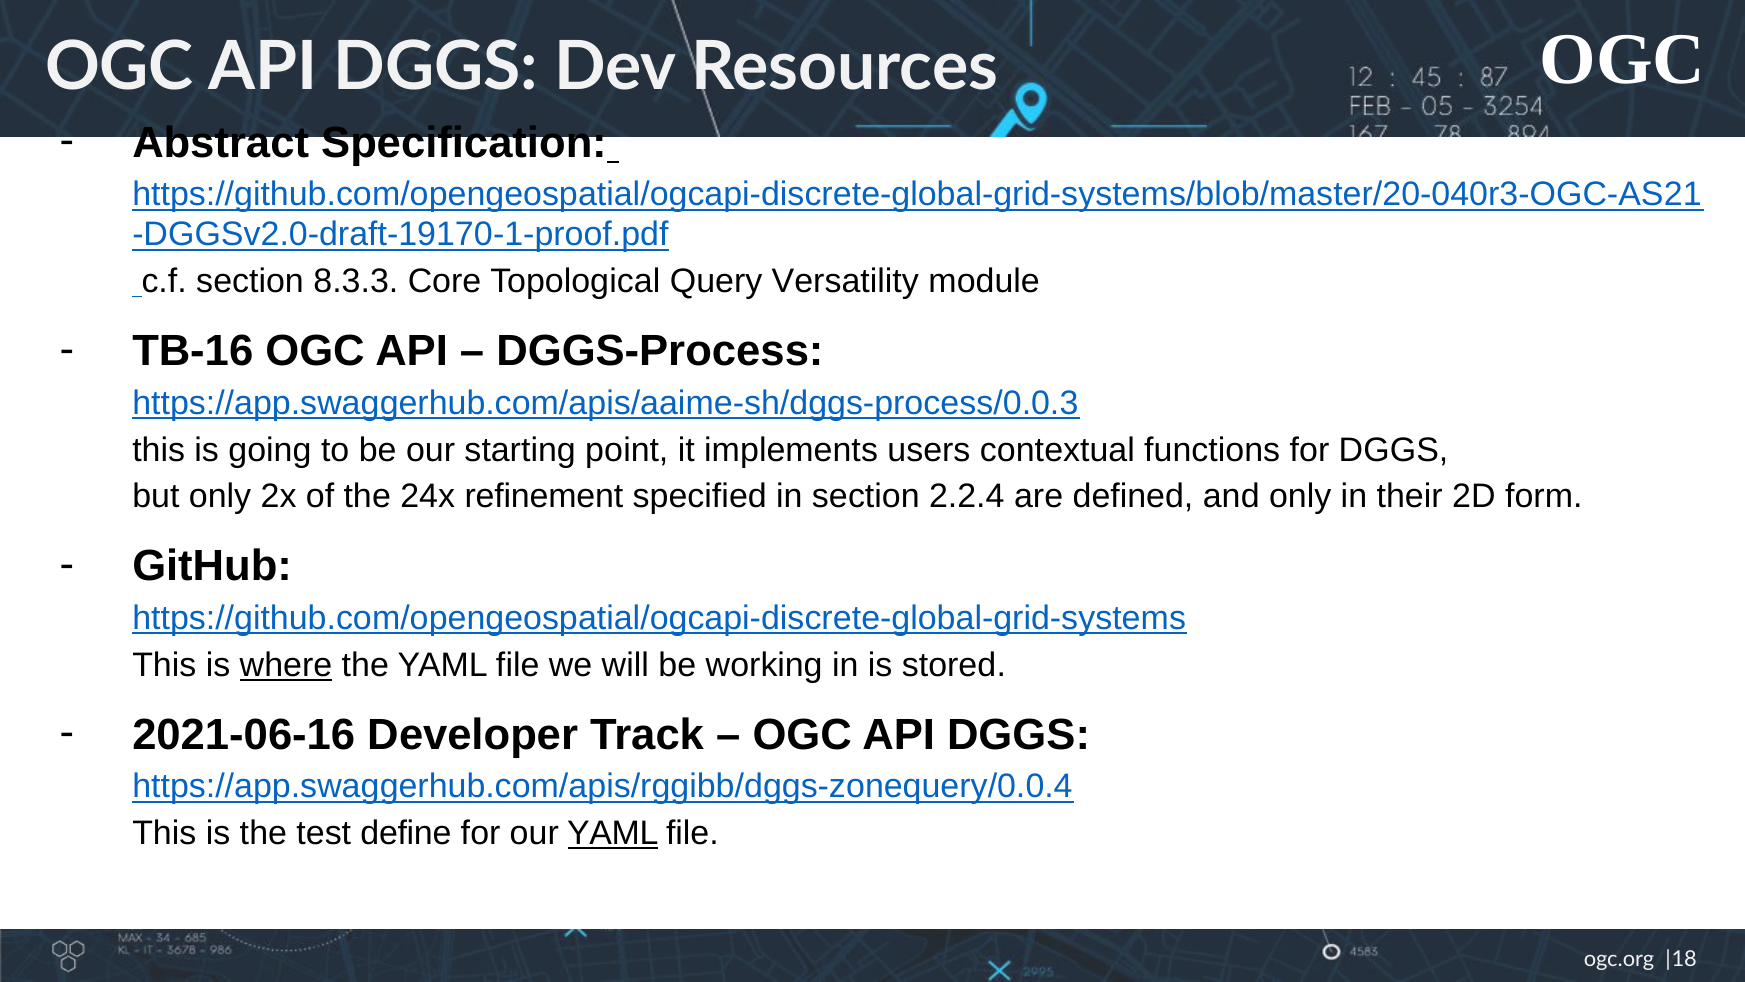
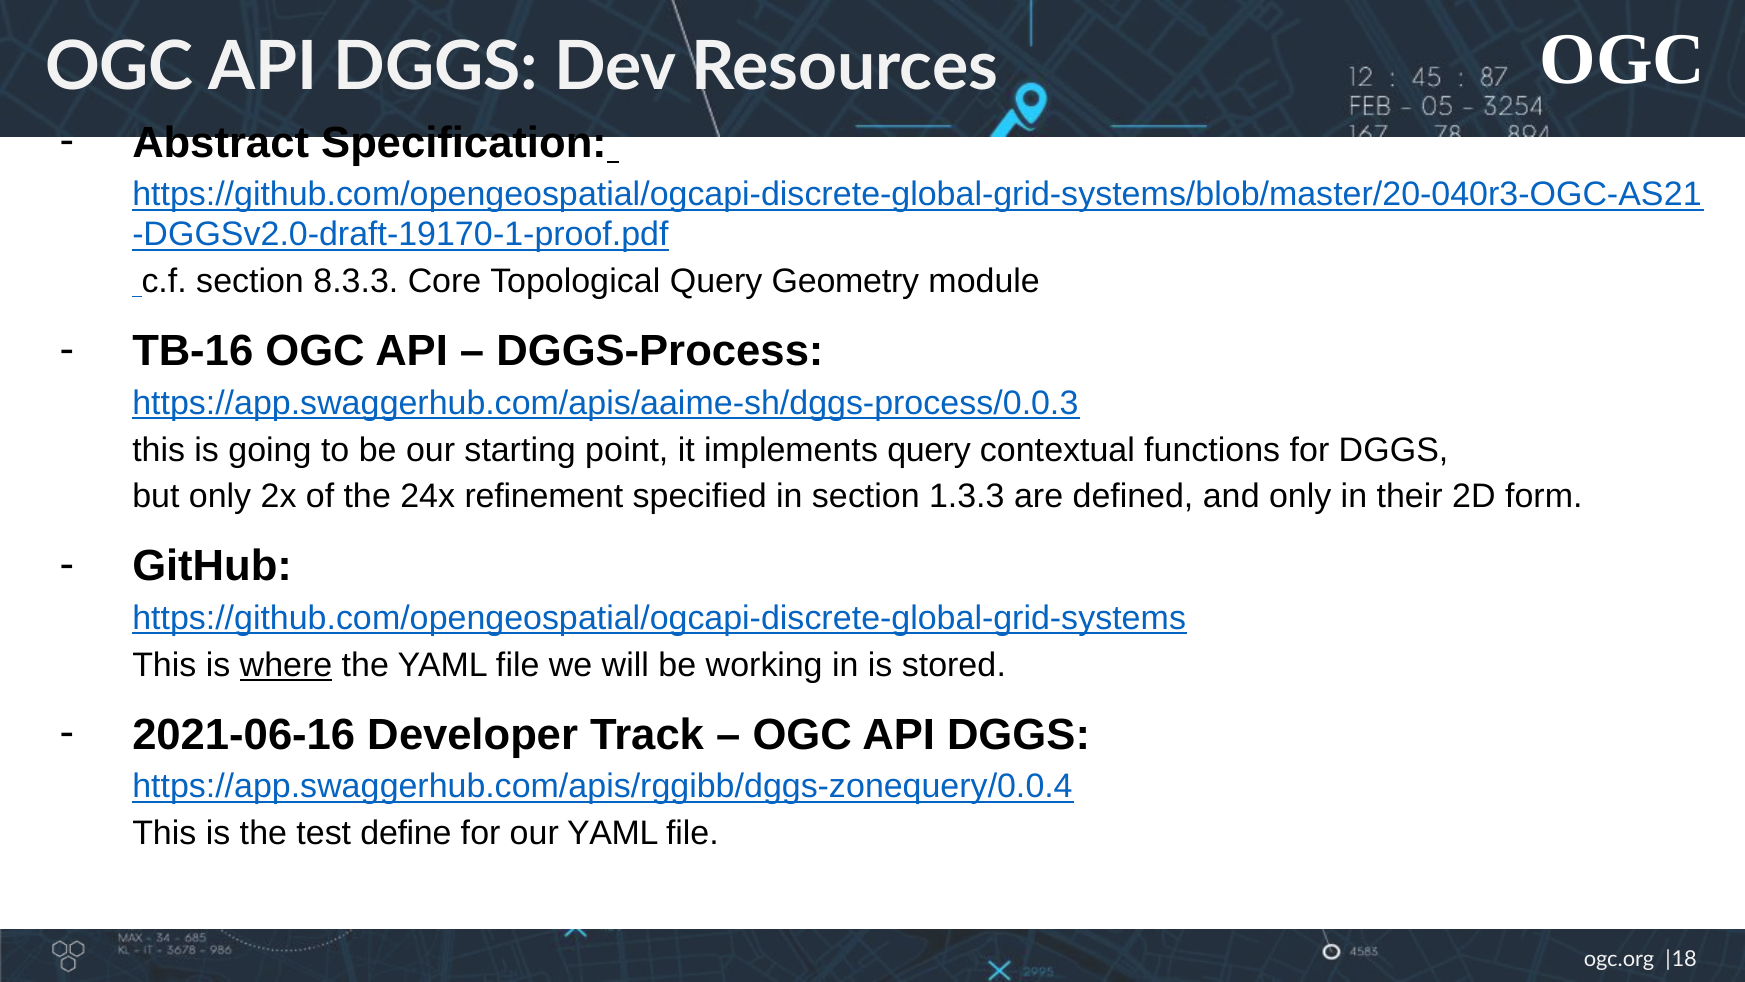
Versatility: Versatility -> Geometry (845, 281)
implements users: users -> query (929, 450)
2.2.4: 2.2.4 -> 1.3.3 (967, 496)
YAML underline: present -> none (613, 833)
